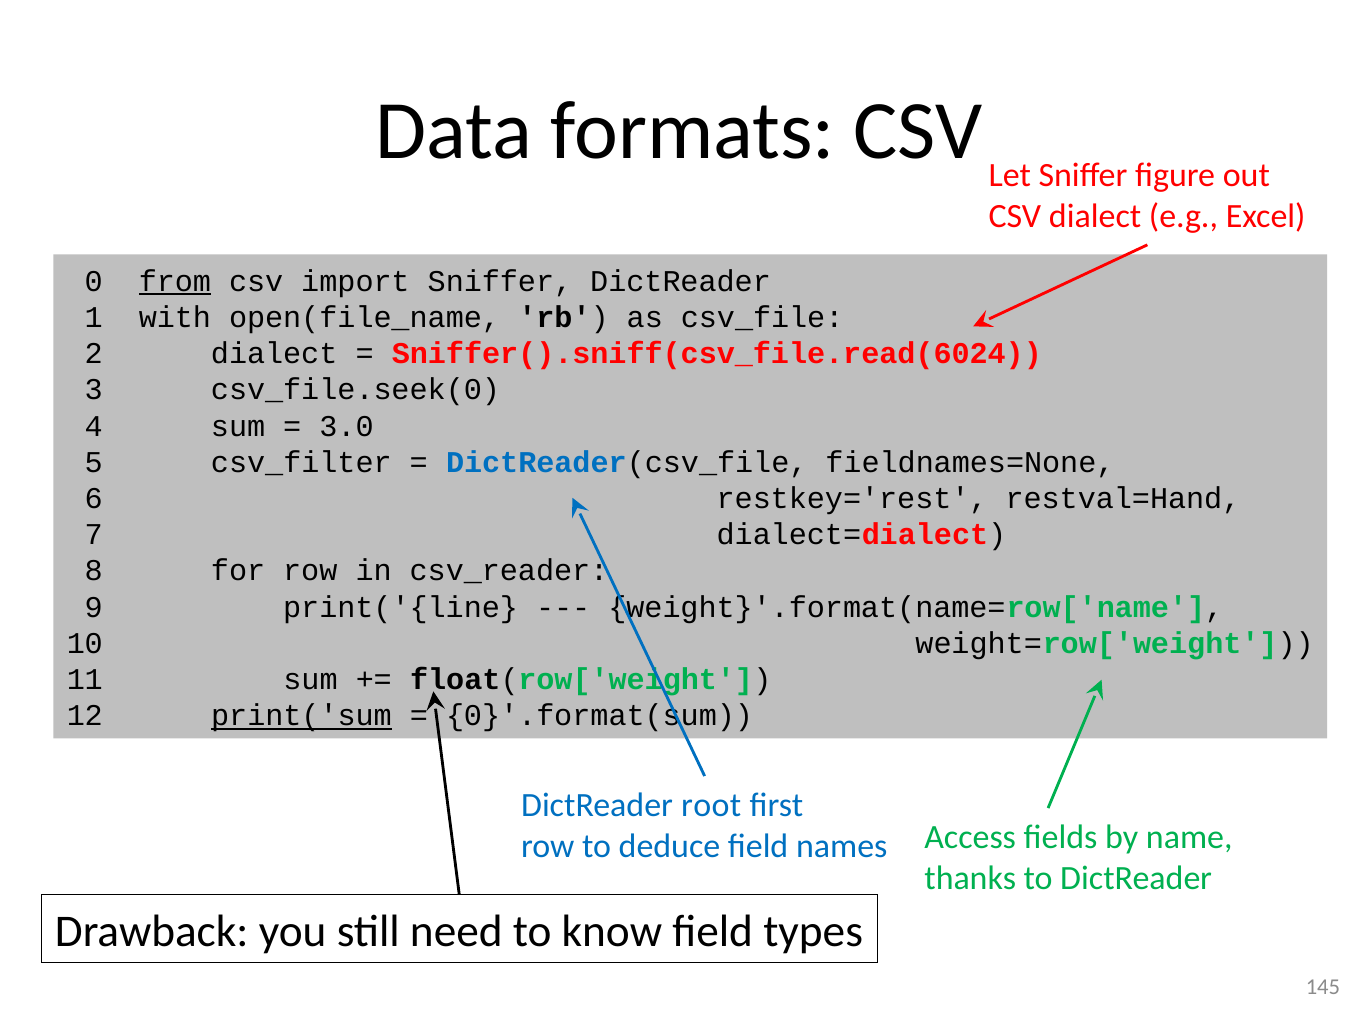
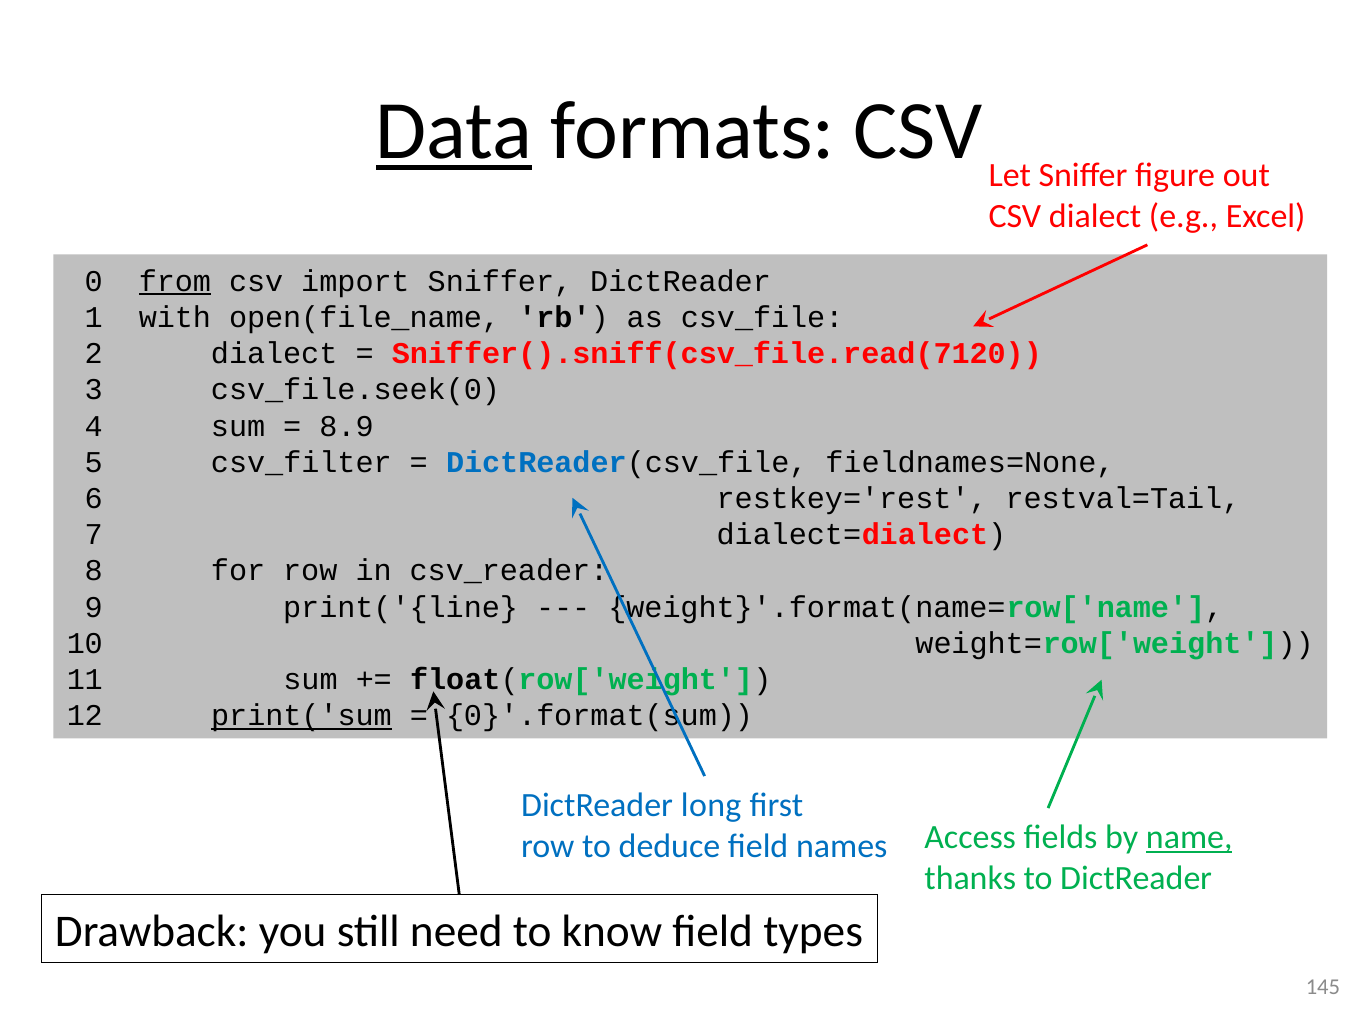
Data underline: none -> present (454, 132)
Sniffer().sniff(csv_file.read(6024: Sniffer().sniff(csv_file.read(6024 -> Sniffer().sniff(csv_file.read(7120 (717, 354)
3.0: 3.0 -> 8.9 (346, 426)
restval=Hand: restval=Hand -> restval=Tail (1123, 499)
root: root -> long (711, 806)
name underline: none -> present (1189, 838)
